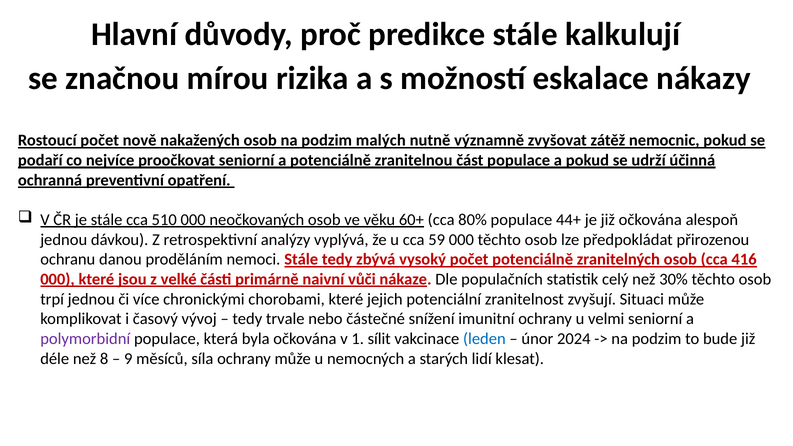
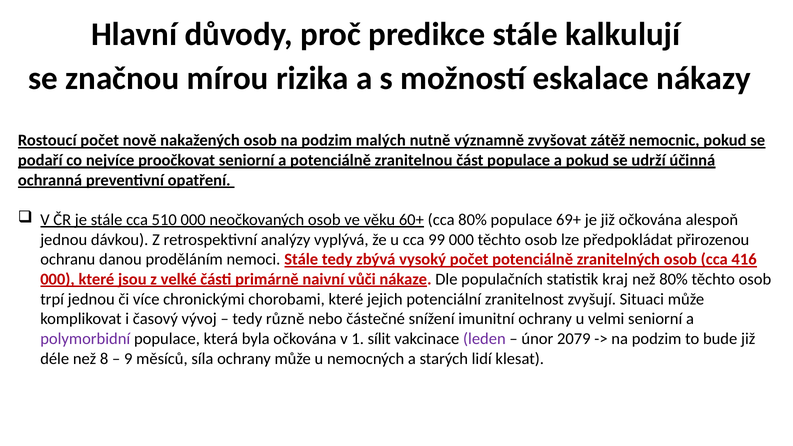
44+: 44+ -> 69+ (569, 220)
59: 59 -> 99 (437, 240)
celý: celý -> kraj (615, 279)
než 30%: 30% -> 80% (674, 279)
trvale: trvale -> různě (285, 319)
leden colour: blue -> purple (484, 339)
2024: 2024 -> 2079 (574, 339)
